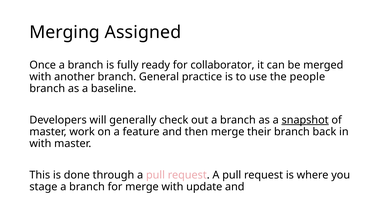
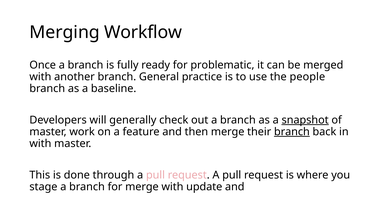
Assigned: Assigned -> Workflow (143, 32)
collaborator: collaborator -> problematic (222, 65)
branch underline: none -> present (292, 132)
